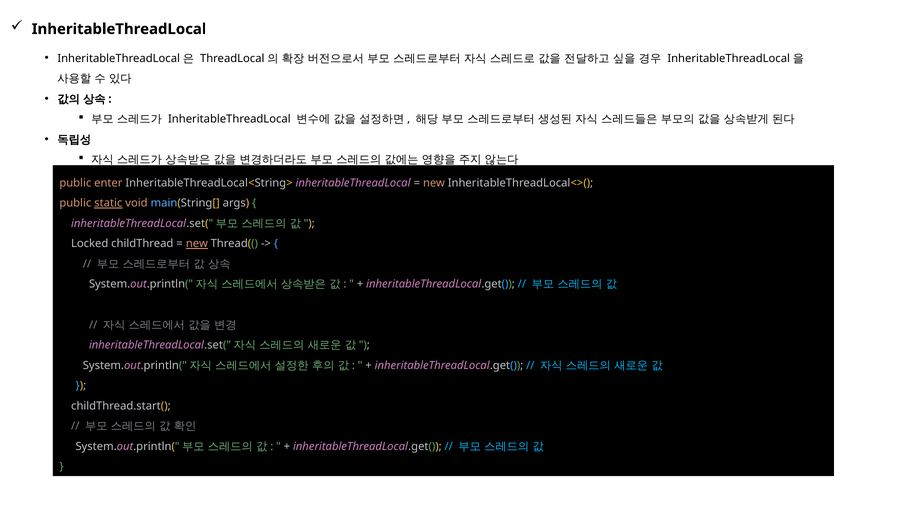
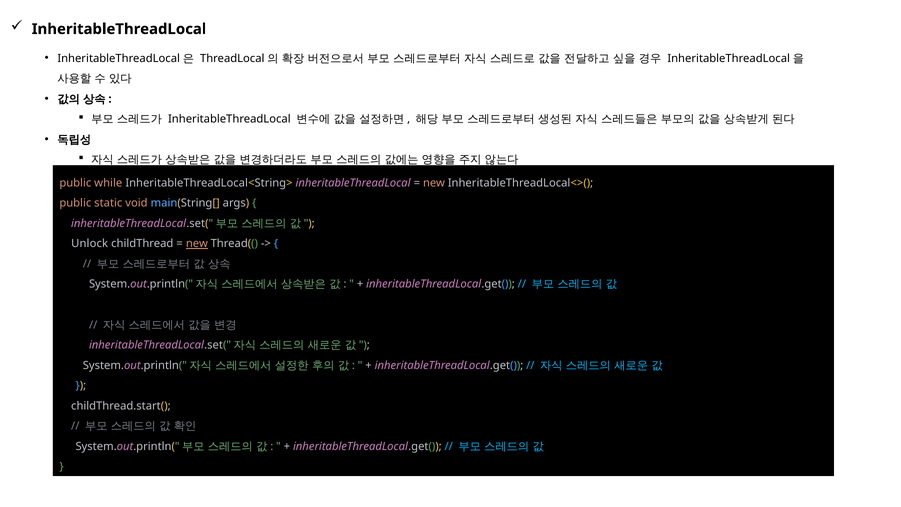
enter: enter -> while (108, 183)
static underline: present -> none (108, 203)
Locked: Locked -> Unlock (90, 244)
